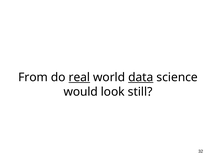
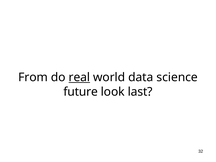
data underline: present -> none (141, 77)
would: would -> future (81, 92)
still: still -> last (140, 92)
